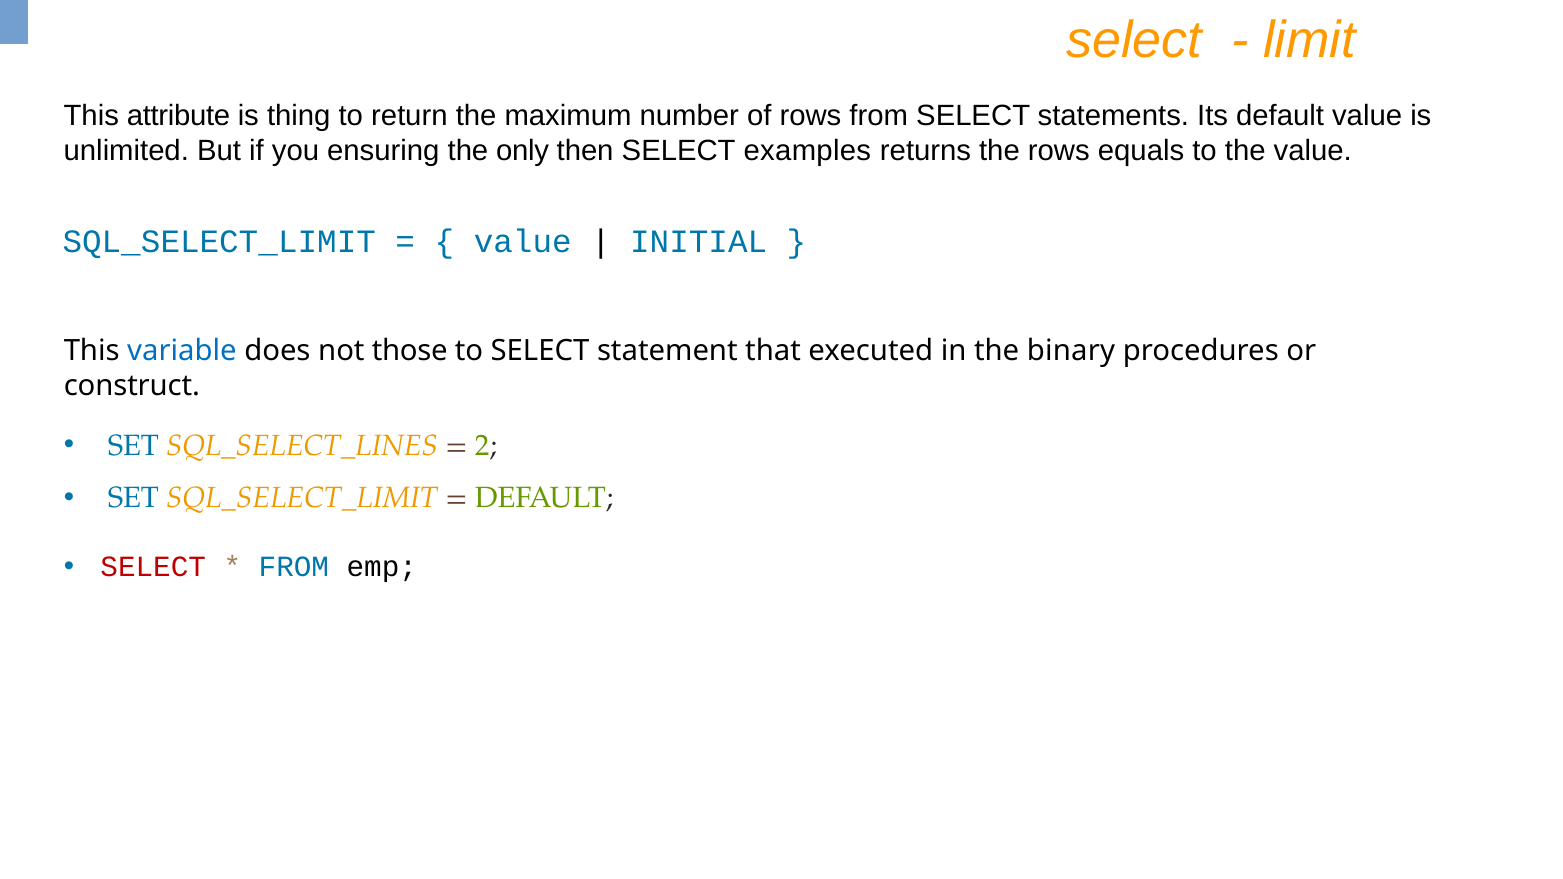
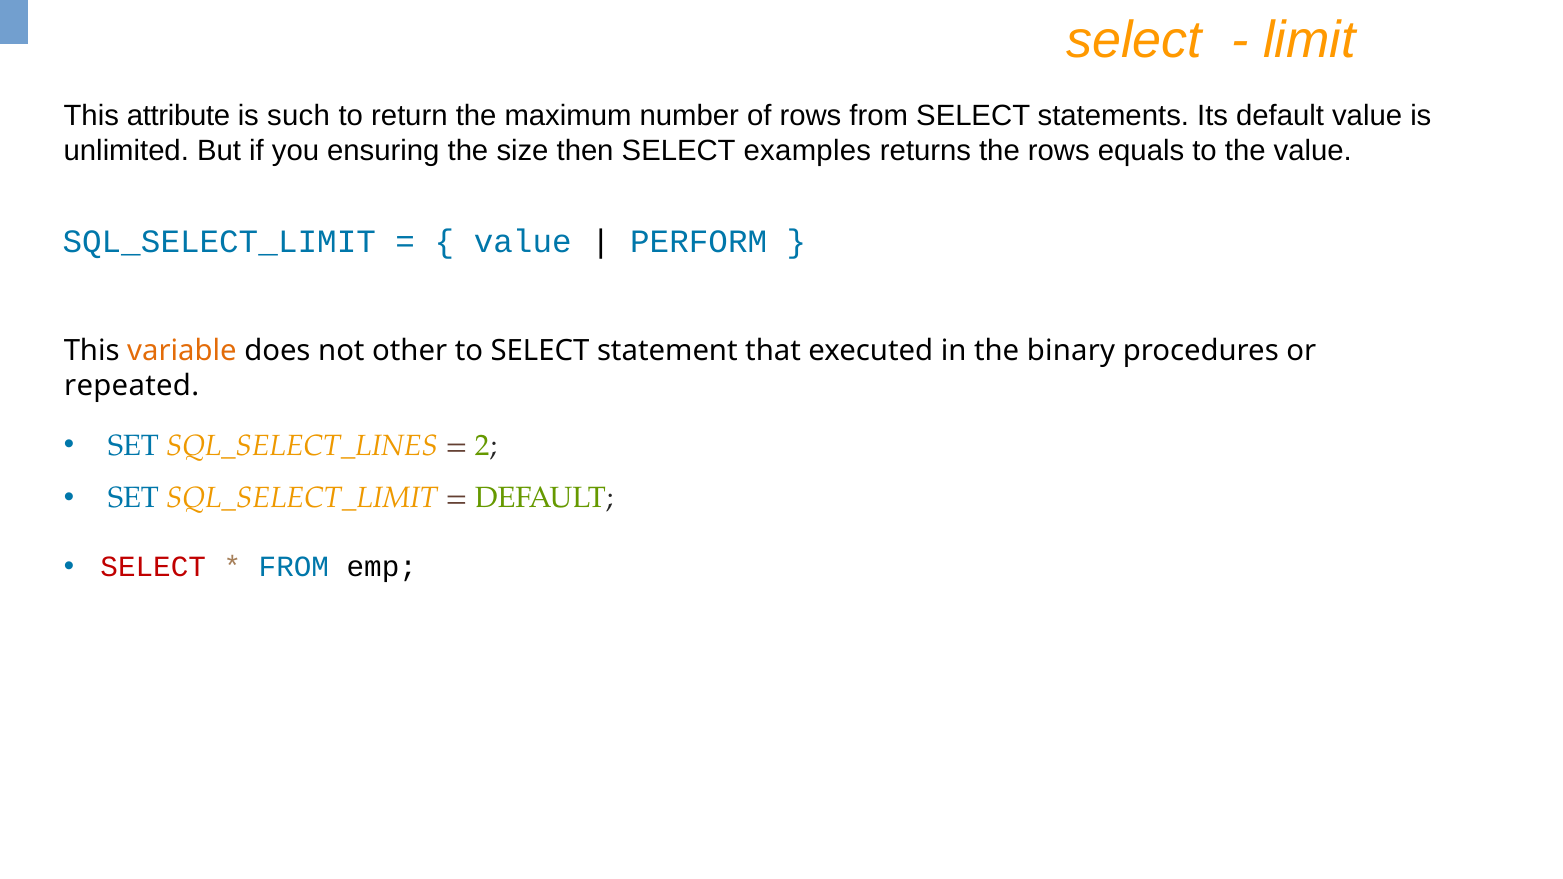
thing: thing -> such (299, 115)
only: only -> size (523, 151)
INITIAL: INITIAL -> PERFORM (699, 242)
variable colour: blue -> orange (182, 351)
those: those -> other (410, 351)
construct: construct -> repeated (132, 386)
